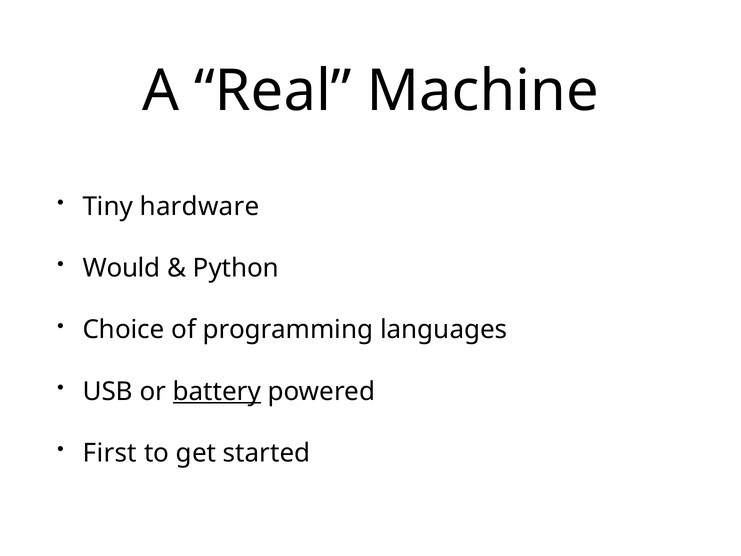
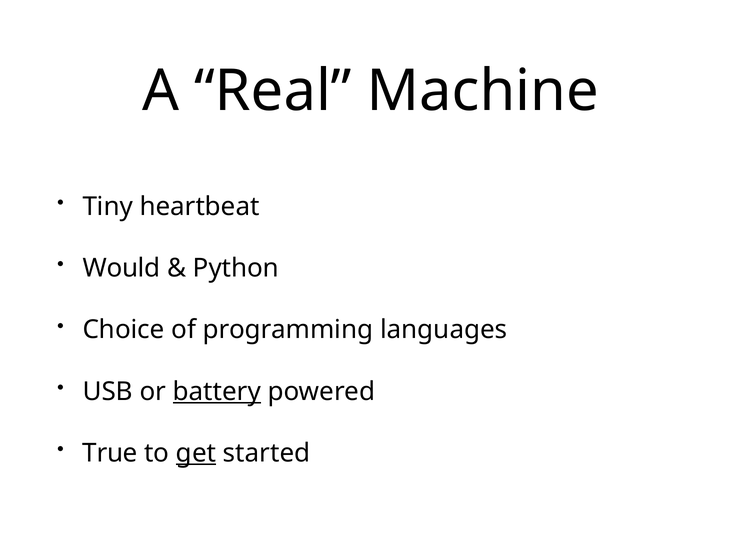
hardware: hardware -> heartbeat (200, 206)
First: First -> True (110, 453)
get underline: none -> present (196, 453)
